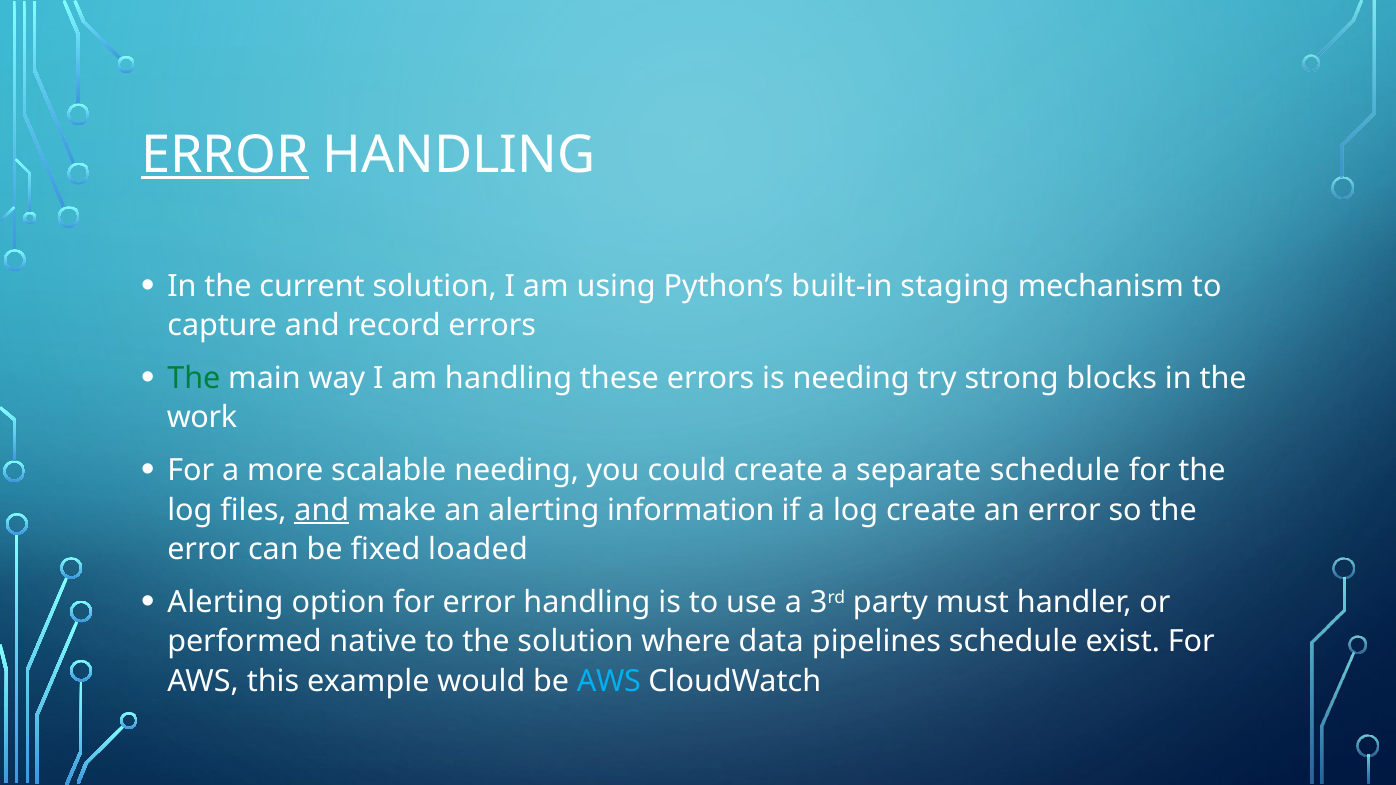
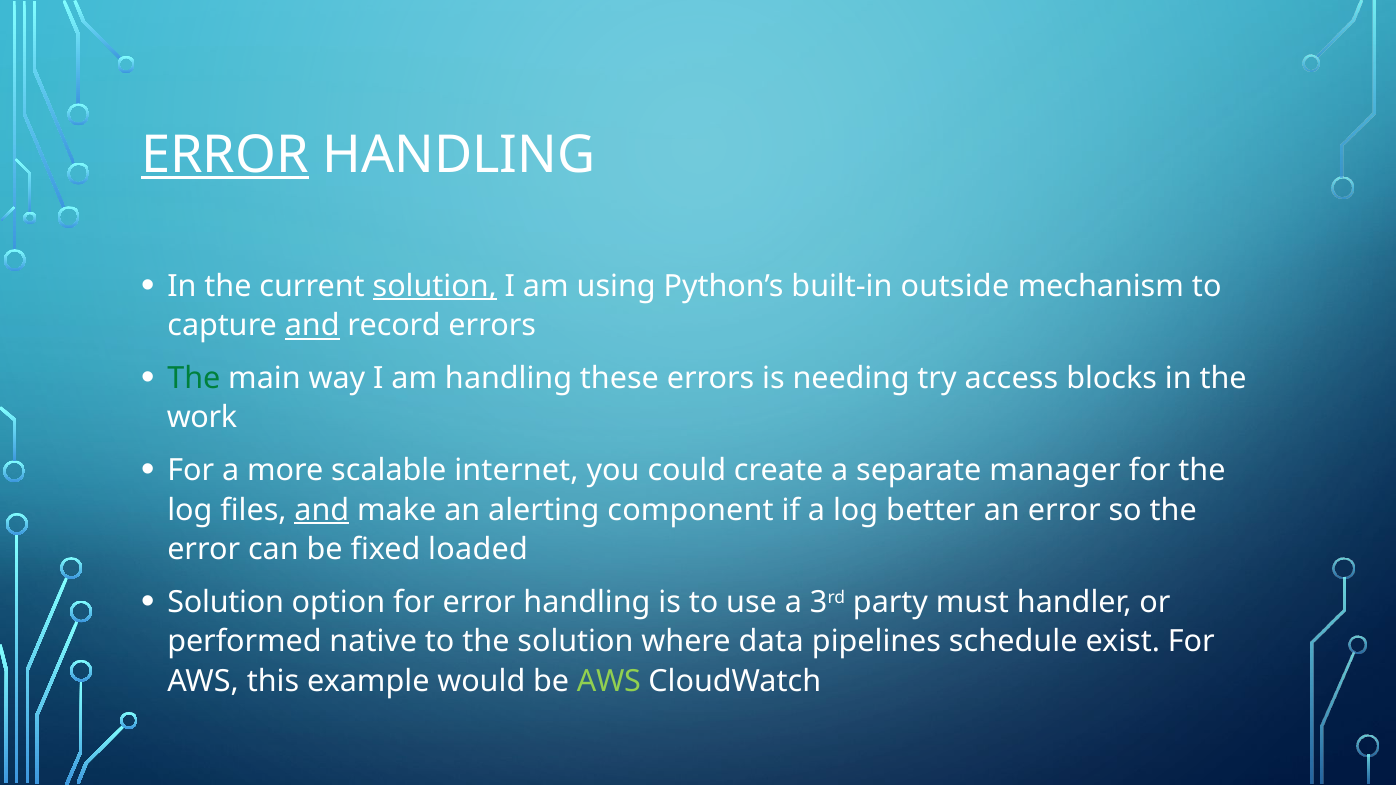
solution underline: none -> present (435, 286)
staging: staging -> outside (955, 286)
and underline: none -> present (312, 326)
strong: strong -> access (1011, 378)
scalable needing: needing -> internet (516, 471)
separate schedule: schedule -> manager (1055, 471)
information: information -> component (691, 510)
log create: create -> better (931, 510)
Alerting: Alerting -> Solution (226, 602)
AWS colour: light blue -> light green (609, 682)
